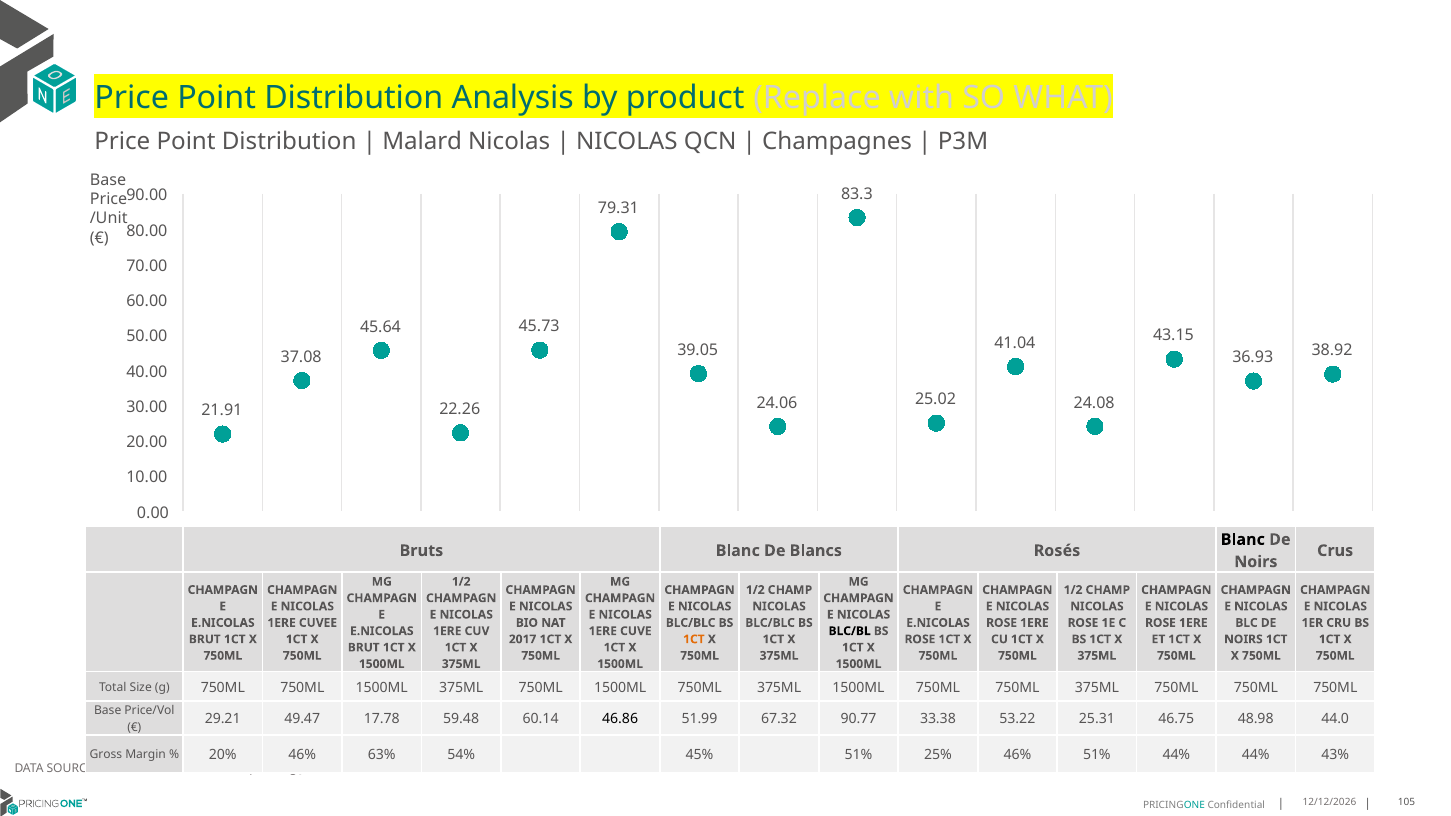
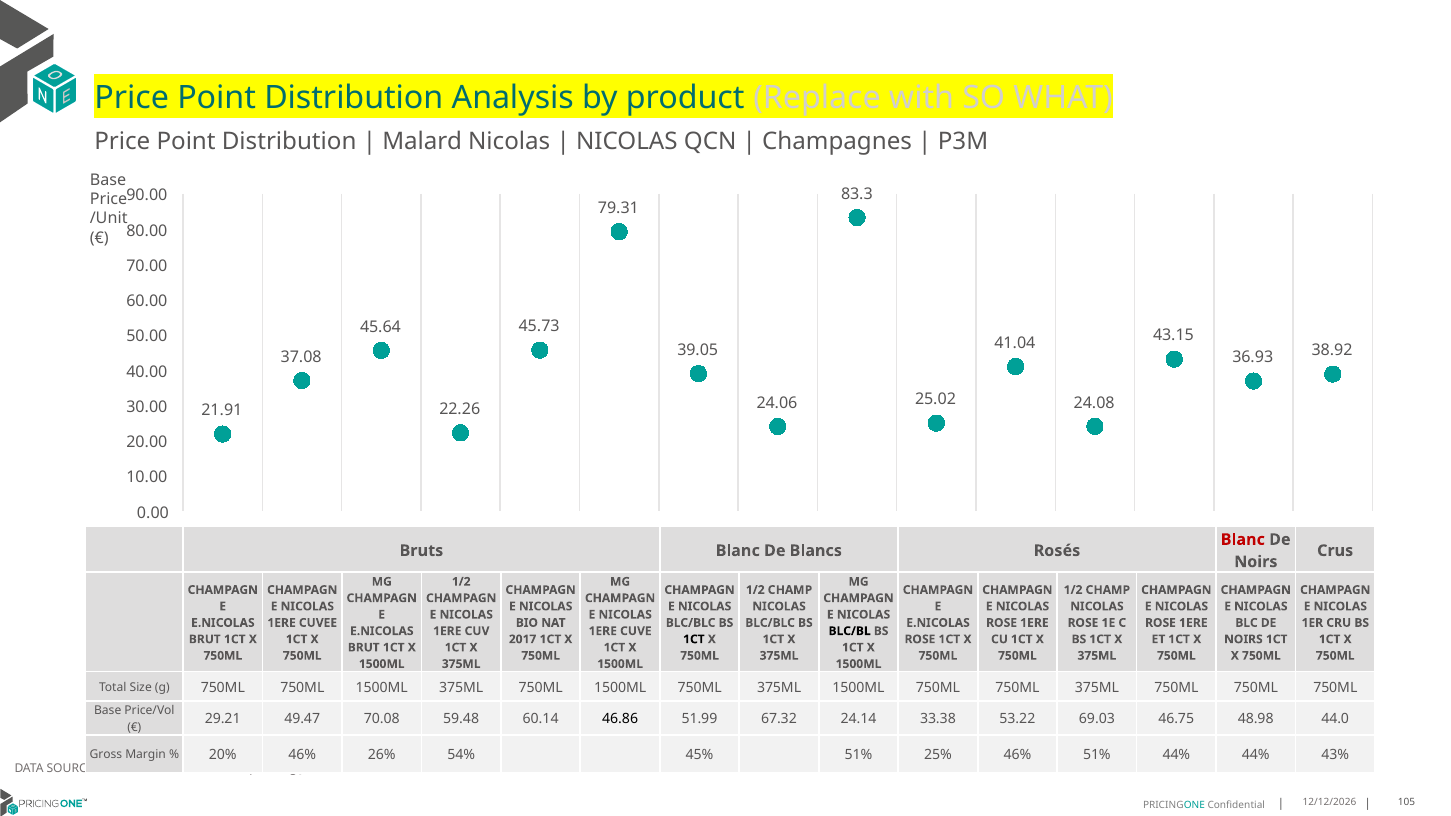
Blanc colour: black -> red (1243, 540)
1CT colour: orange -> black (694, 639)
17.78: 17.78 -> 70.08 (382, 719)
90.77: 90.77 -> 24.14 (859, 719)
25.31: 25.31 -> 69.03 (1097, 719)
63%: 63% -> 26% (382, 755)
